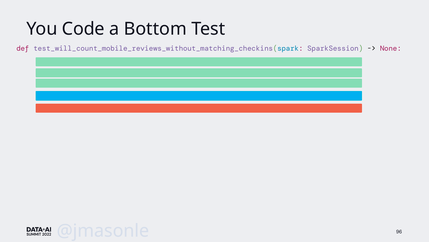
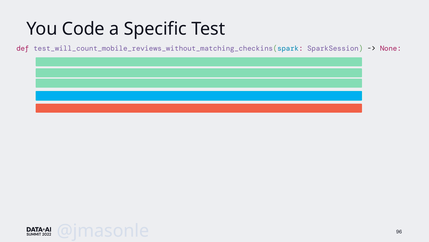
Bottom: Bottom -> Specific (155, 29)
